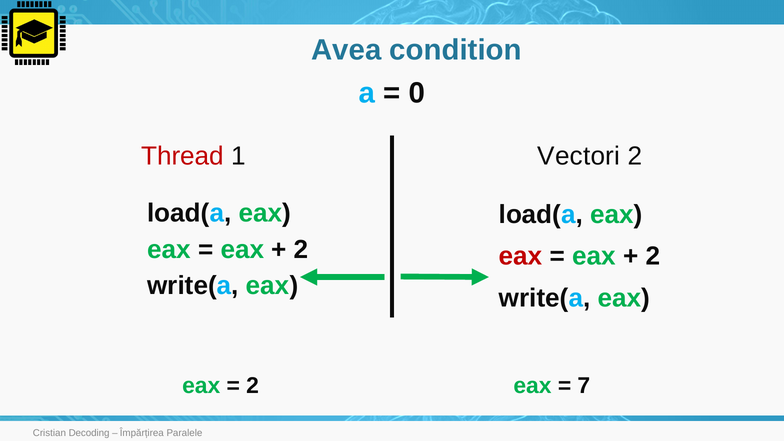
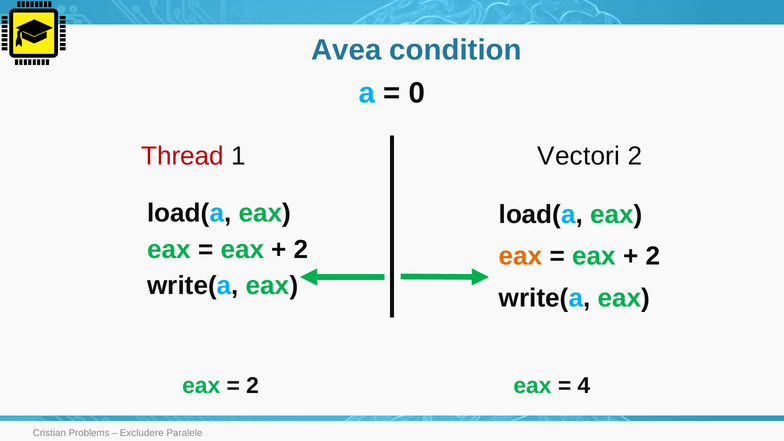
eax colour: red -> orange (521, 256)
7: 7 -> 4 (584, 386)
Decoding: Decoding -> Problems (89, 433)
Împărțirea: Împărțirea -> Excludere (142, 433)
